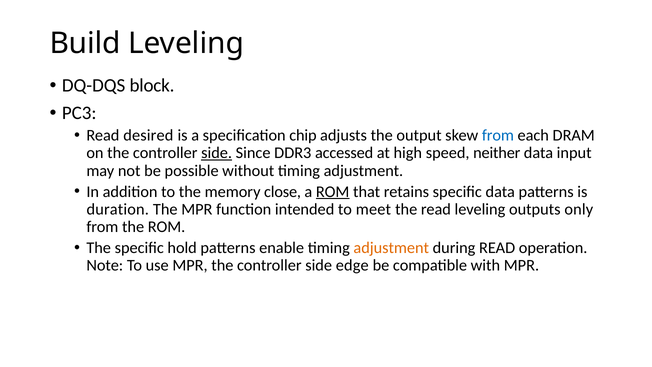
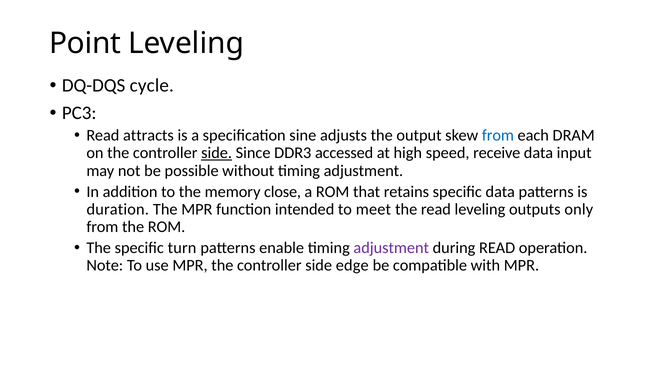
Build: Build -> Point (85, 43)
block: block -> cycle (152, 86)
desired: desired -> attracts (148, 135)
chip: chip -> sine (303, 135)
neither: neither -> receive (497, 153)
ROM underline: present -> none (333, 192)
hold: hold -> turn (182, 248)
adjustment colour: orange -> purple (391, 248)
